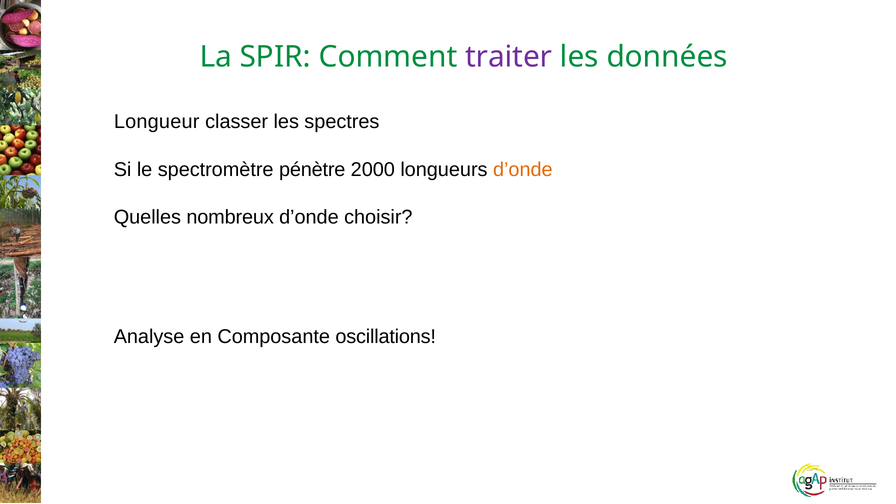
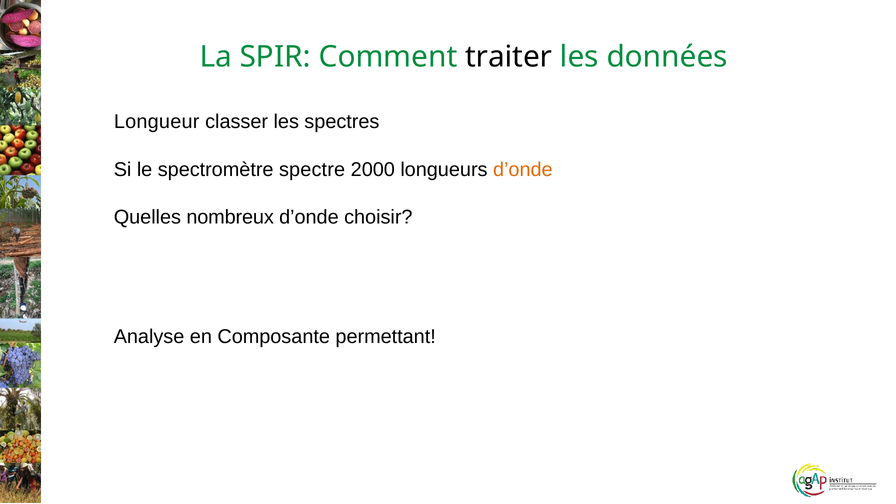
traiter colour: purple -> black (509, 57)
pénètre: pénètre -> spectre (312, 170)
oscillations: oscillations -> permettant (386, 337)
